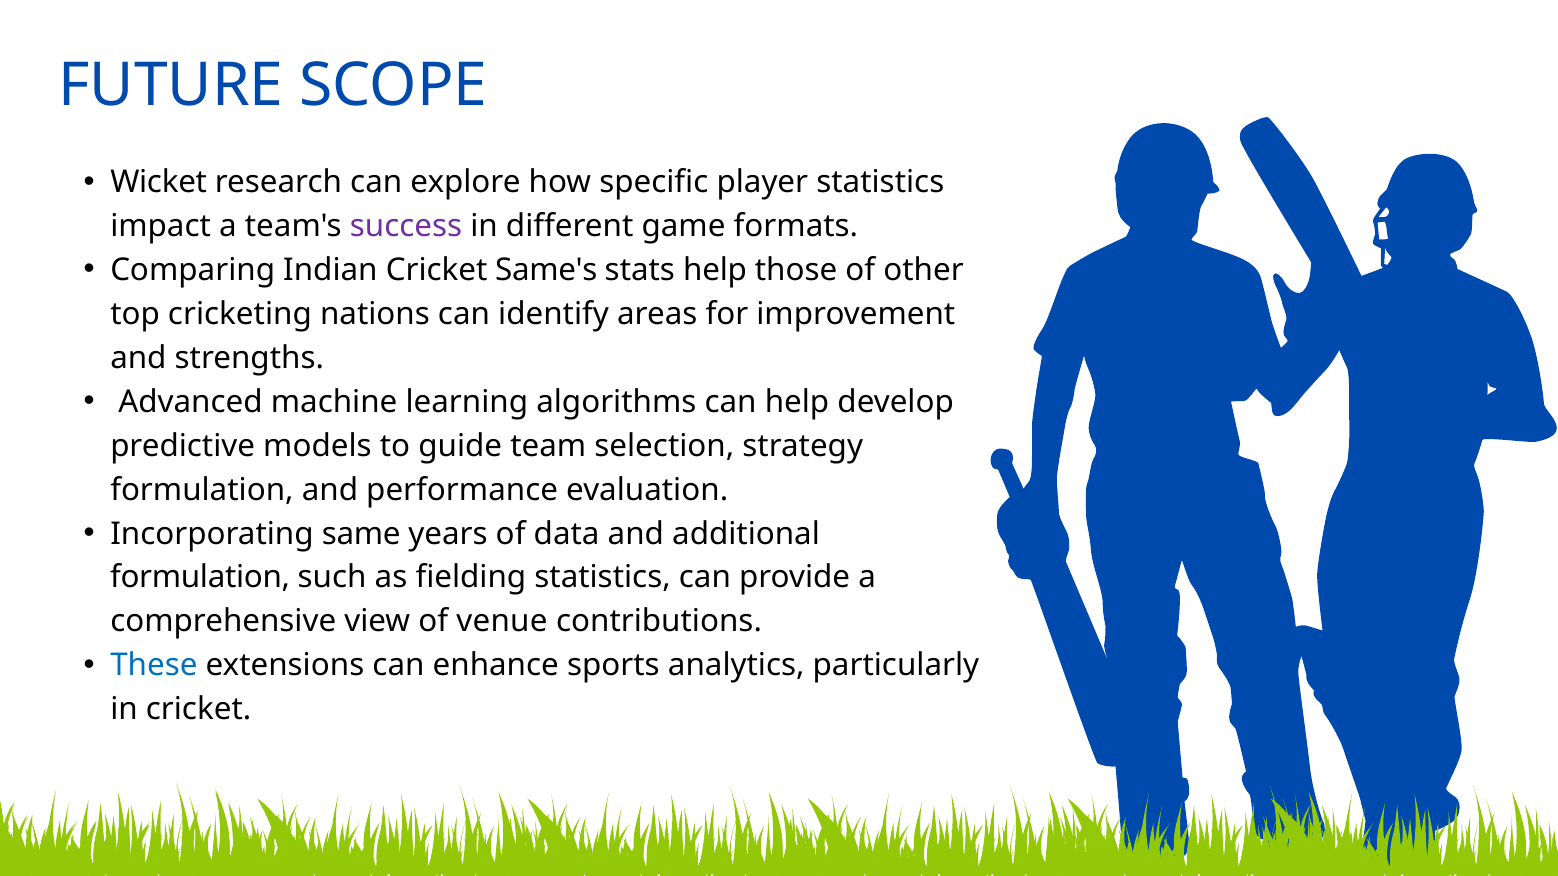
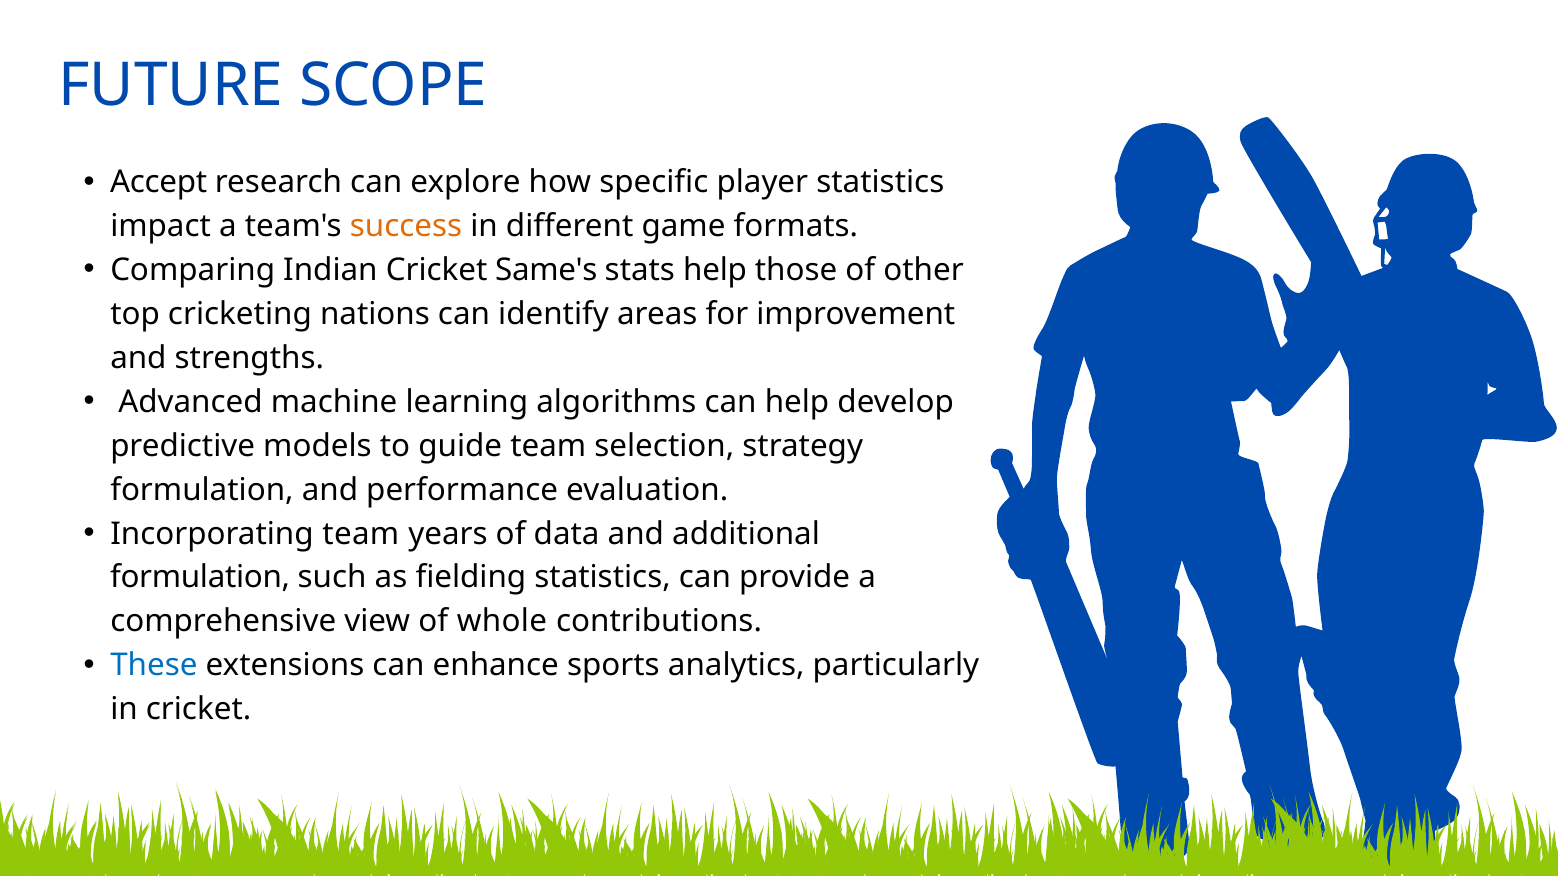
Wicket: Wicket -> Accept (159, 183)
success colour: purple -> orange (406, 226)
Incorporating same: same -> team (361, 534)
venue: venue -> whole (502, 622)
